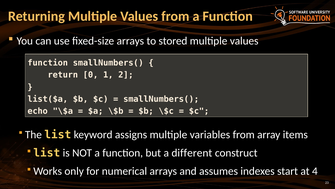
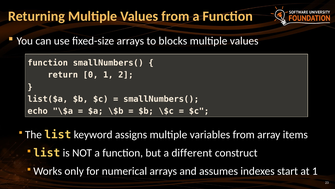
stored: stored -> blocks (173, 41)
at 4: 4 -> 1 (315, 171)
